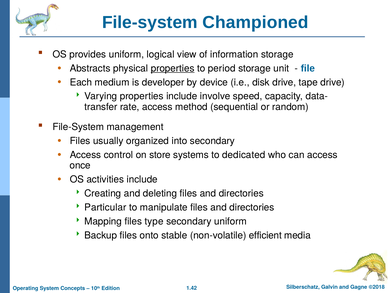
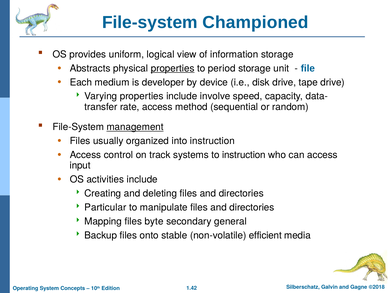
management underline: none -> present (135, 127)
into secondary: secondary -> instruction (212, 141)
store: store -> track (160, 155)
to dedicated: dedicated -> instruction (244, 155)
once: once -> input (80, 166)
type: type -> byte (154, 222)
secondary uniform: uniform -> general (230, 222)
